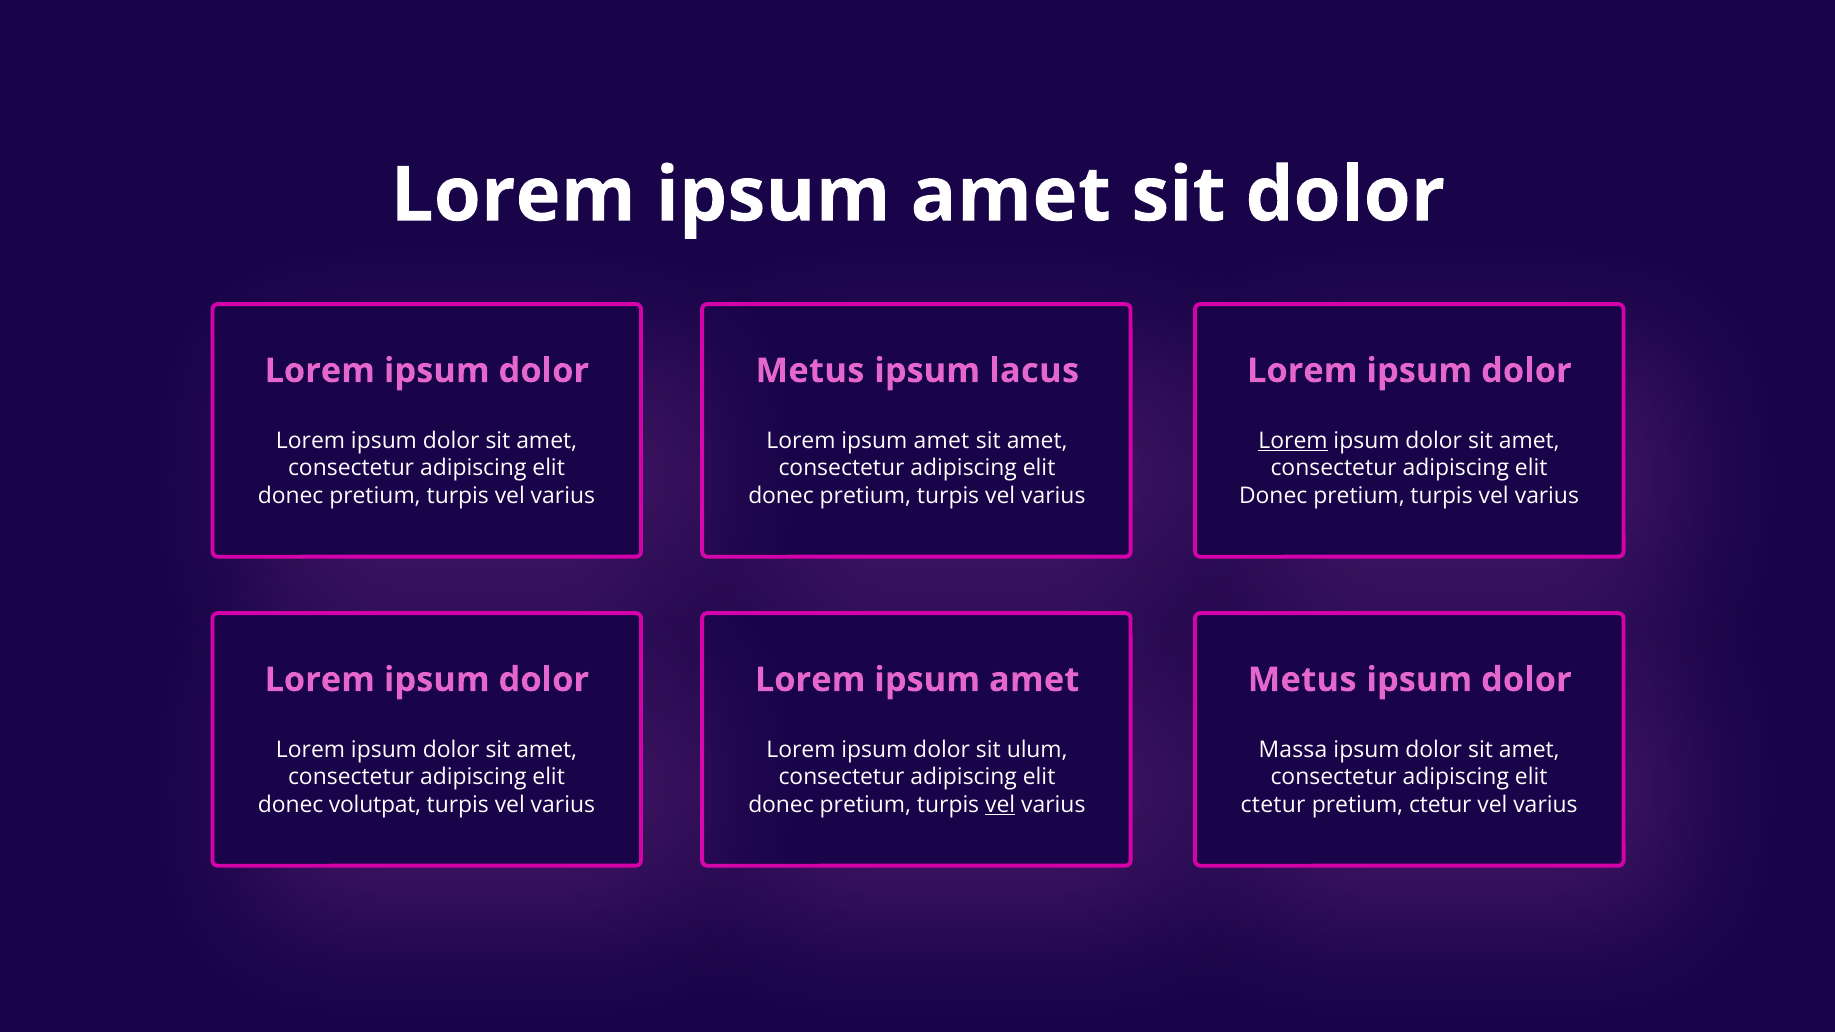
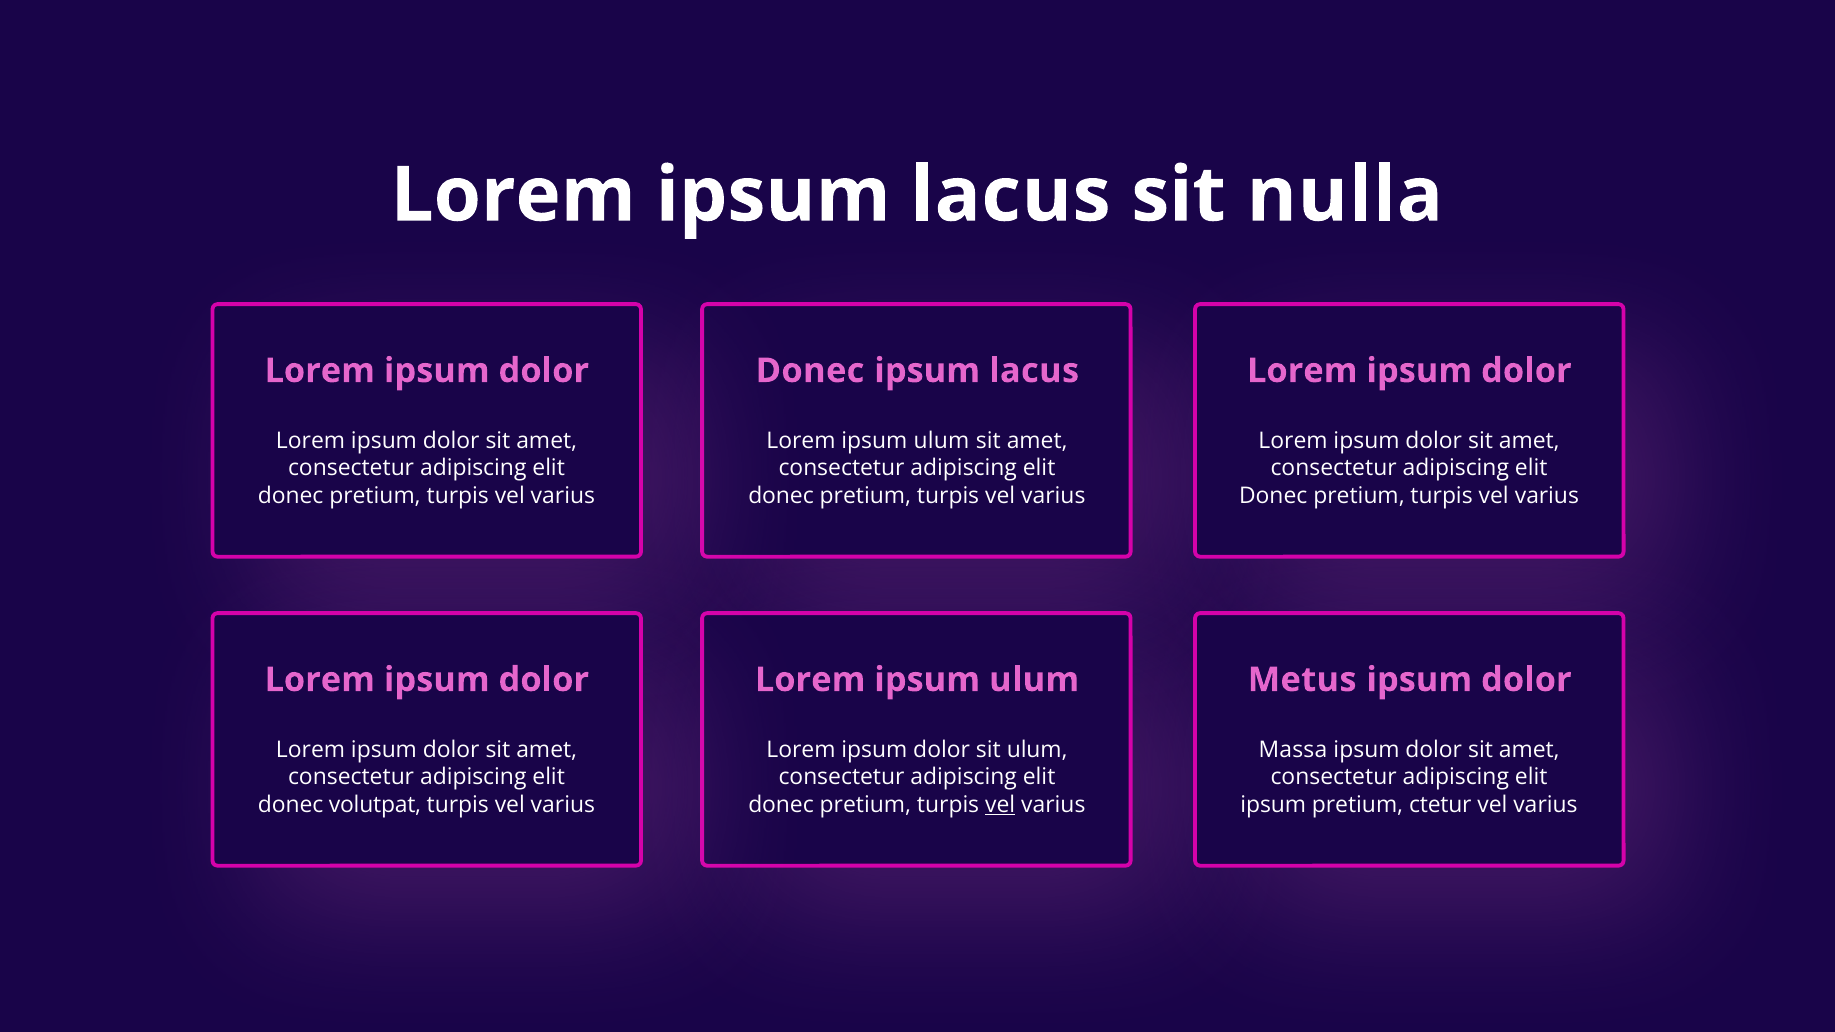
amet: amet -> lacus (1011, 195)
sit dolor: dolor -> nulla (1345, 195)
Metus: Metus -> Donec (810, 371)
amet: amet -> ulum (941, 441)
Lorem underline: present -> none (1293, 441)
amet: amet -> ulum (1034, 680)
ctetur: ctetur -> ipsum (1273, 805)
